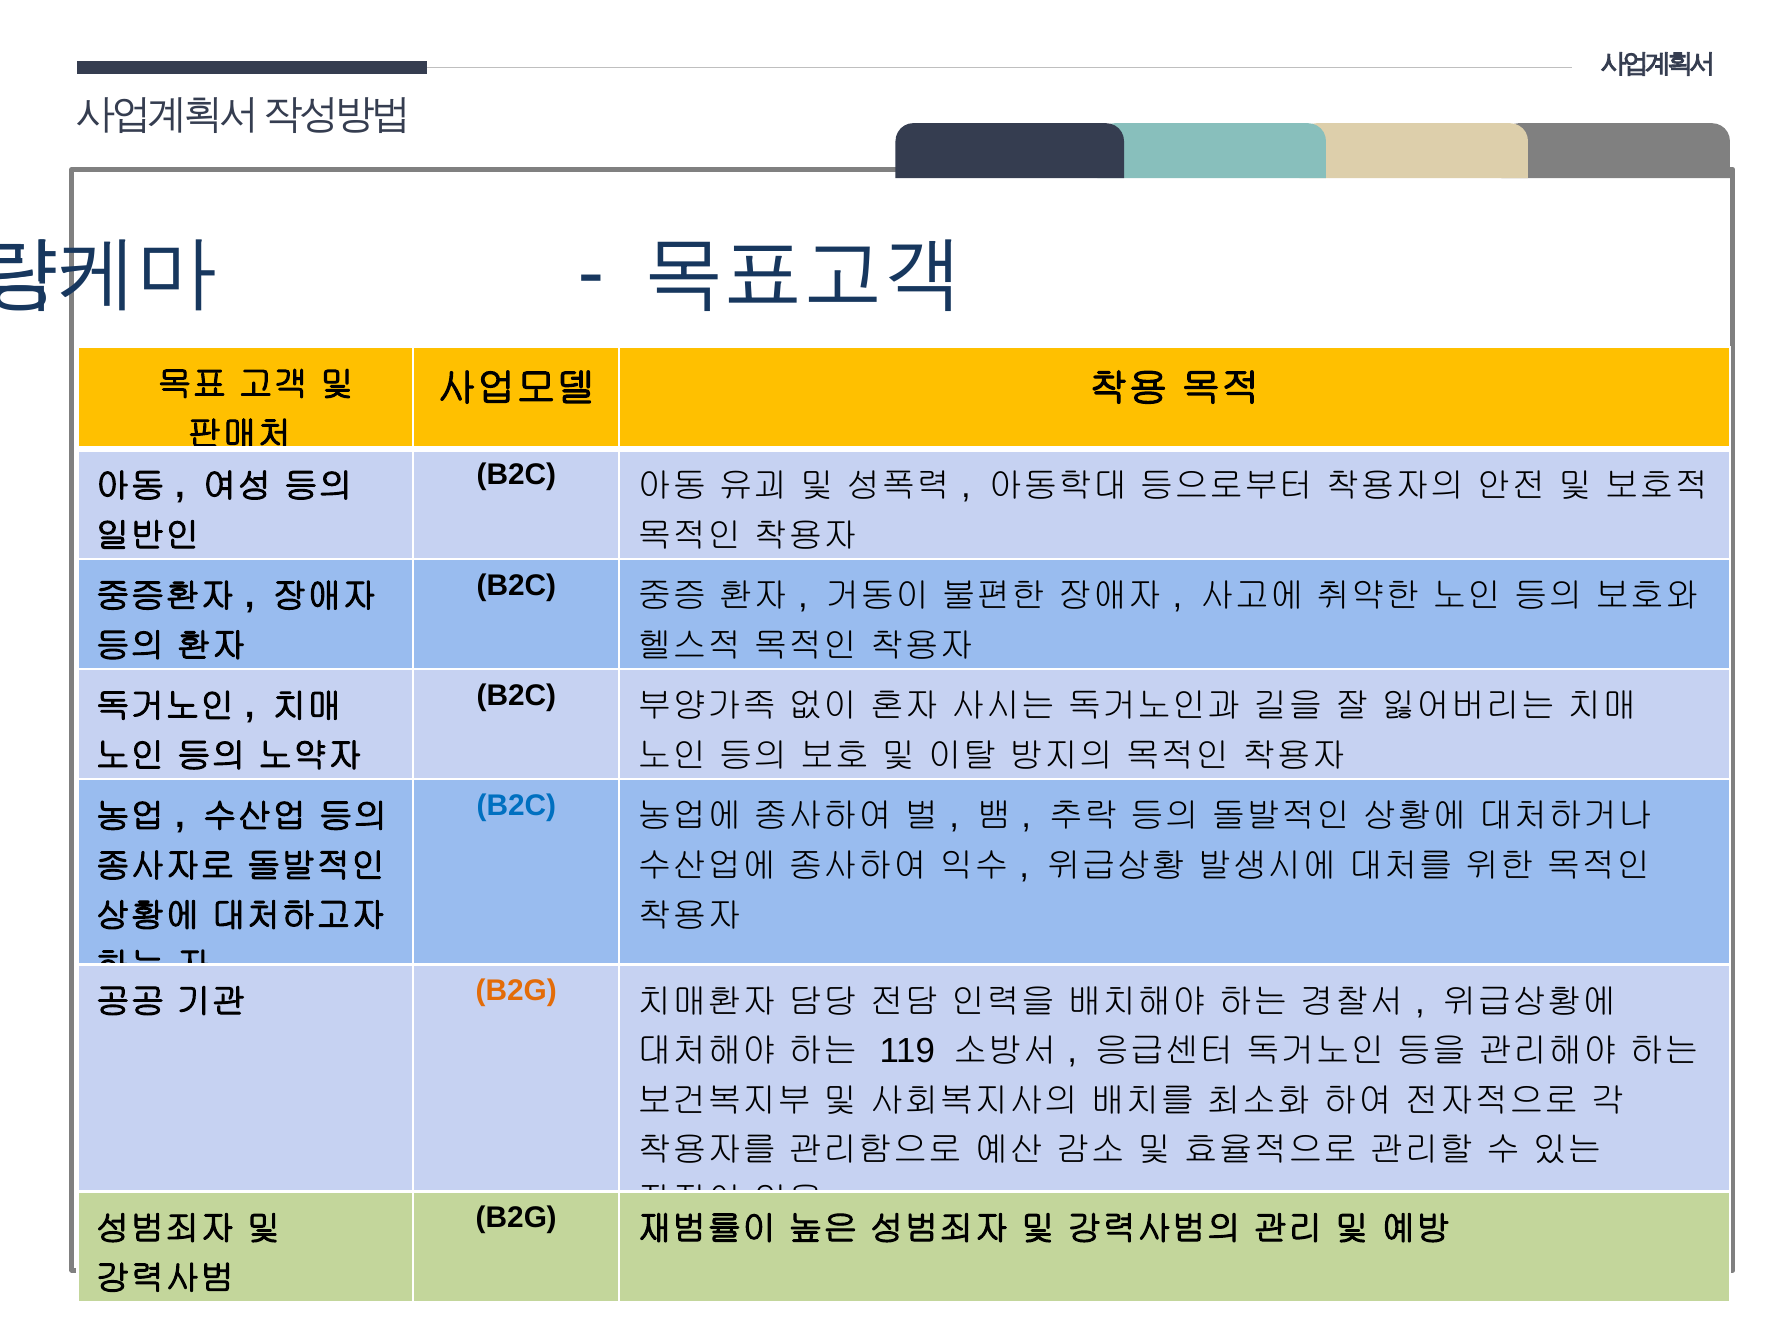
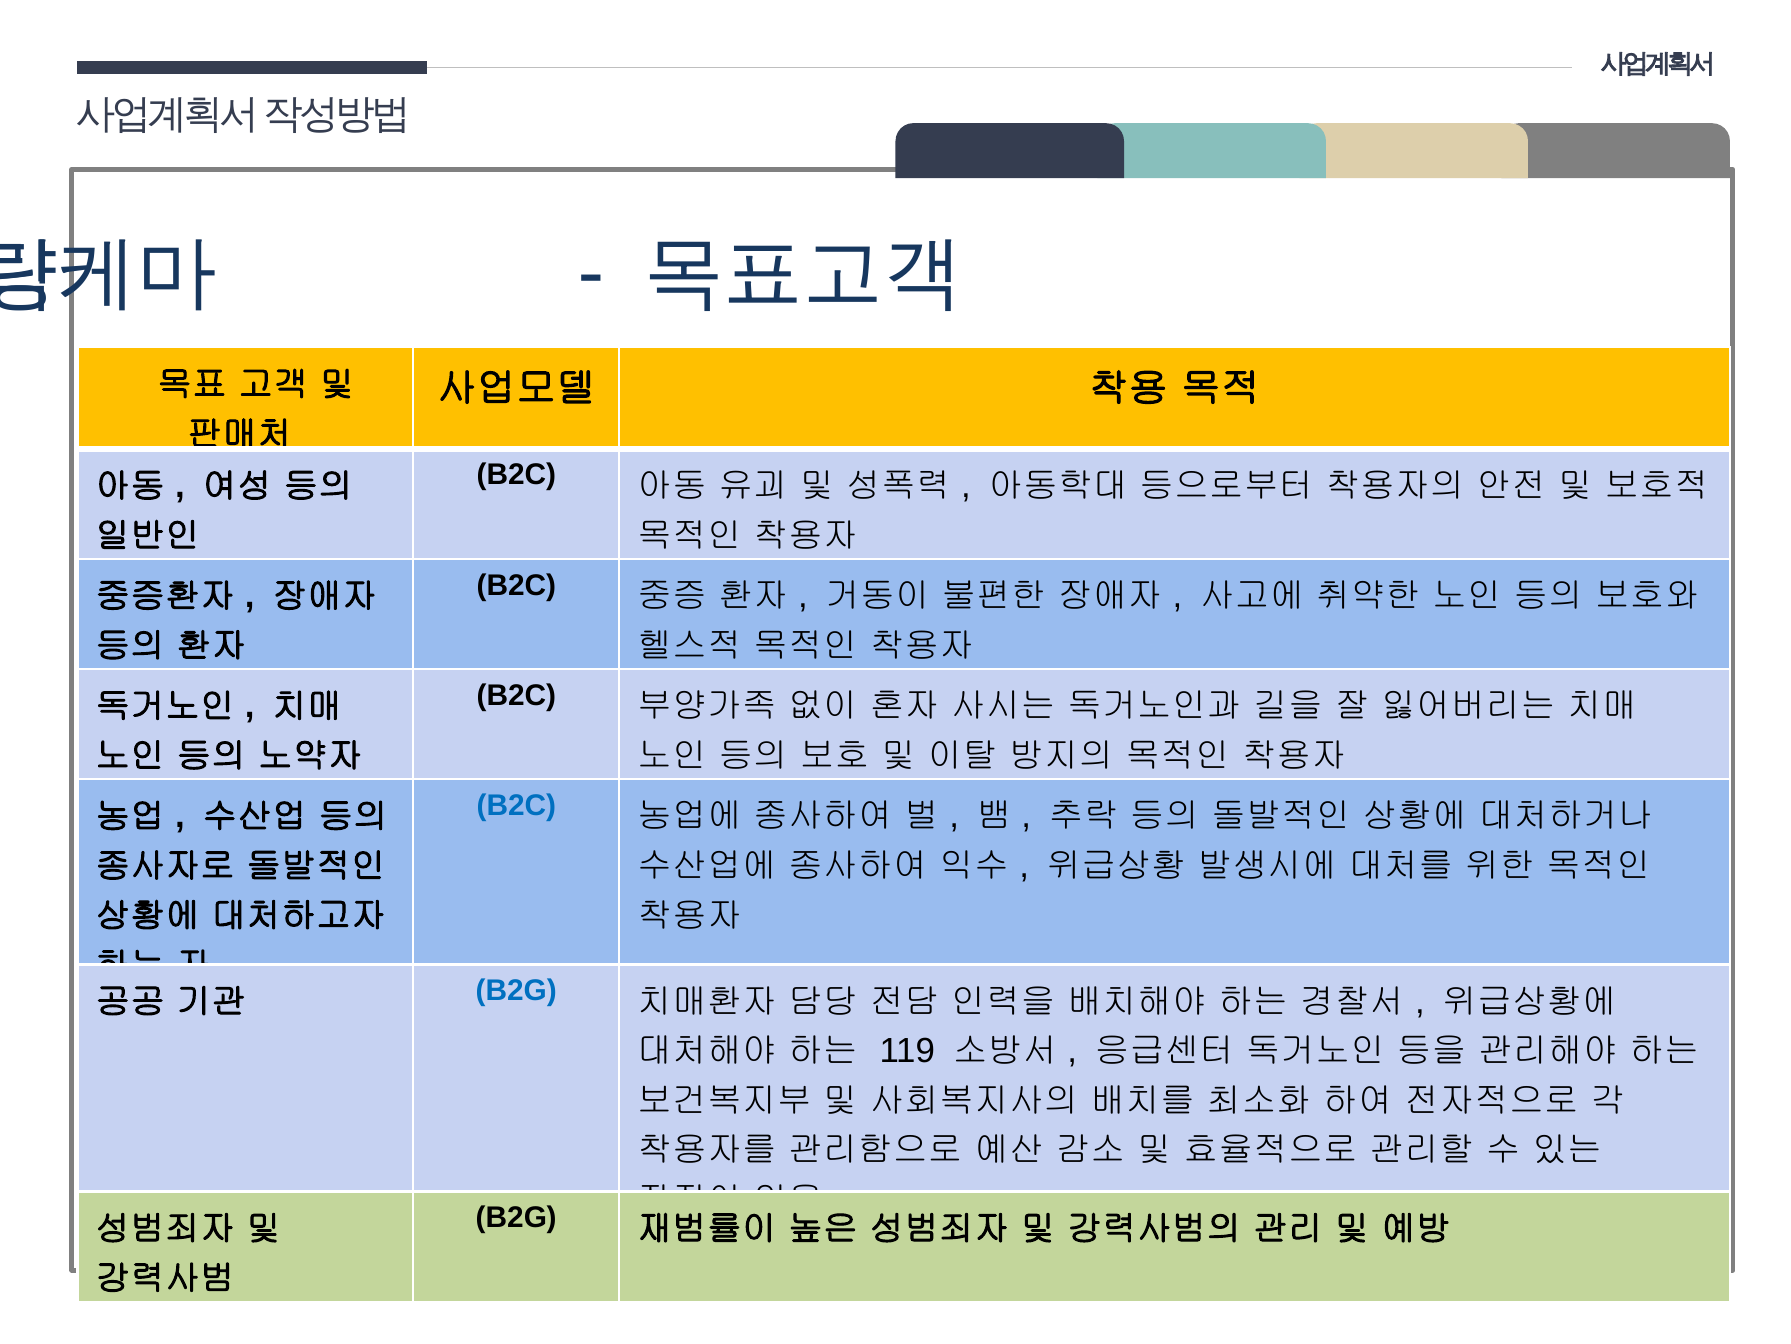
B2G colour: orange -> blue (516, 990)
